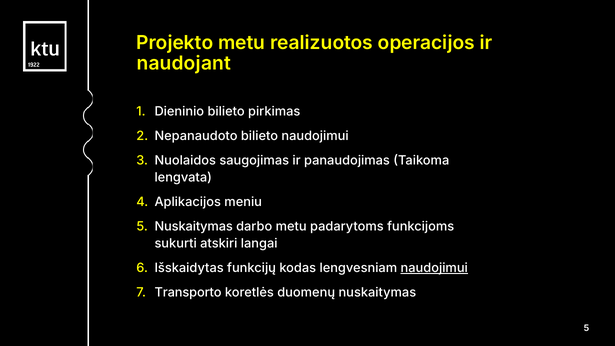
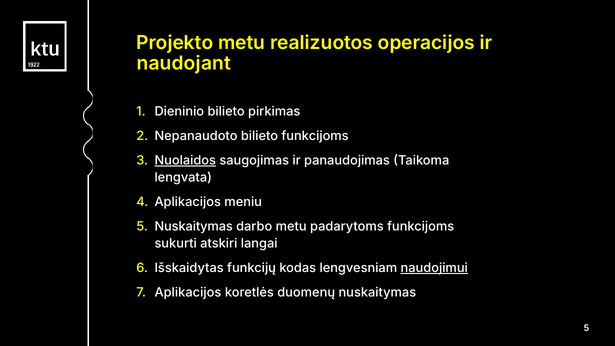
bilieto naudojimui: naudojimui -> funkcijoms (315, 136)
Nuolaidos underline: none -> present (185, 160)
Transporto: Transporto -> Aplikacijos (188, 293)
